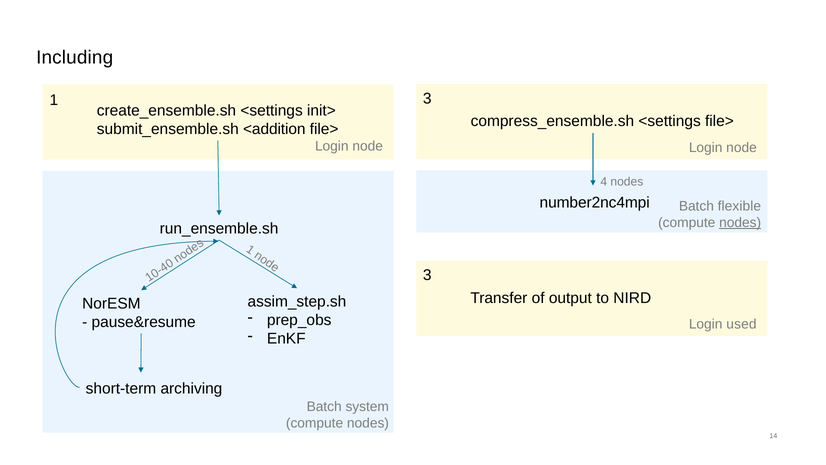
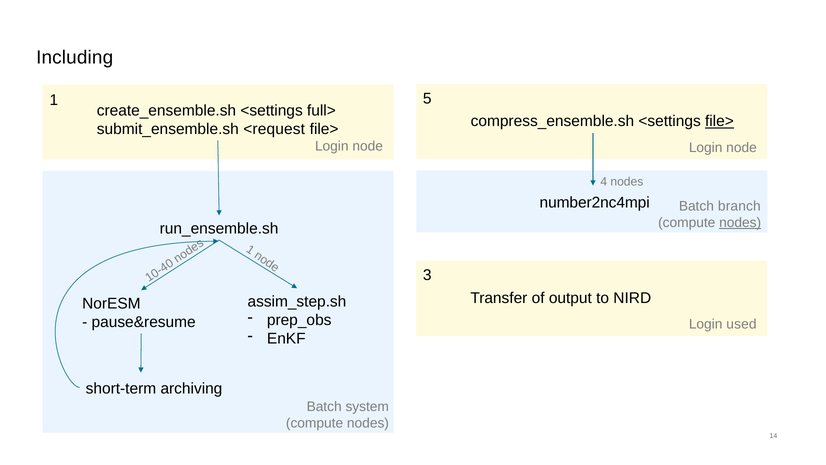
1 3: 3 -> 5 (427, 98)
init>: init> -> full> (321, 110)
file> underline: none -> present (719, 121)
<addition: <addition -> <request (274, 129)
flexible: flexible -> branch (739, 206)
